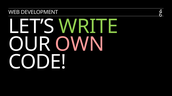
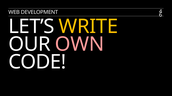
WRITE colour: light green -> yellow (88, 27)
